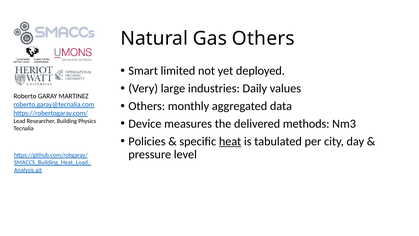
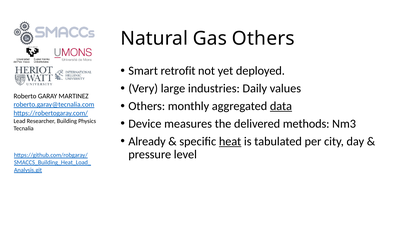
limited: limited -> retrofit (178, 71)
data underline: none -> present (281, 106)
Policies: Policies -> Already (147, 141)
